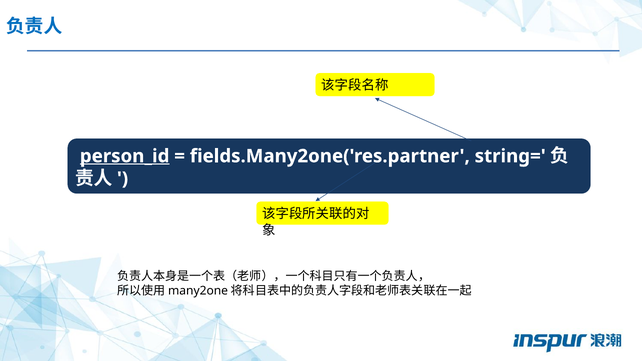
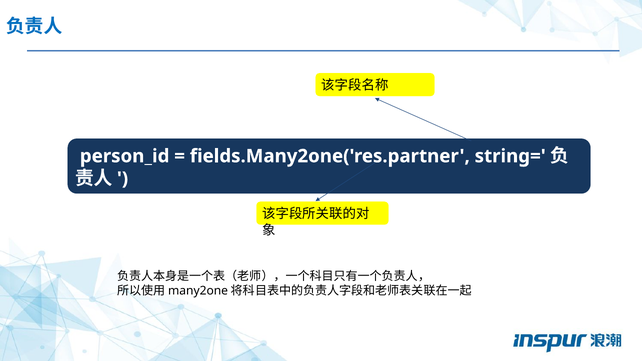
person_id underline: present -> none (125, 156)
